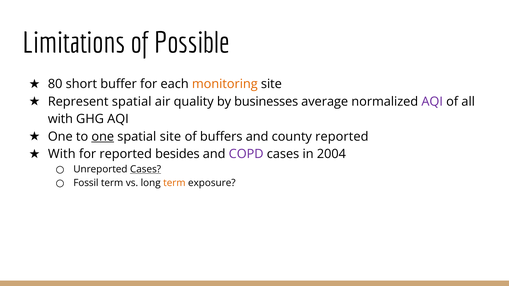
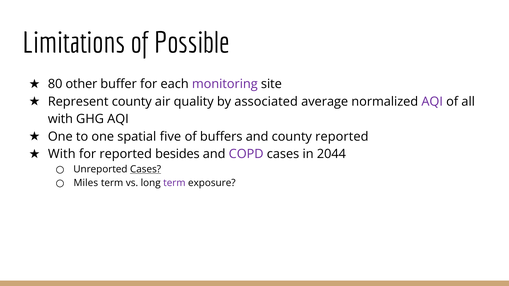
short: short -> other (81, 84)
monitoring colour: orange -> purple (225, 84)
Represent spatial: spatial -> county (132, 102)
businesses: businesses -> associated (266, 102)
one underline: present -> none (103, 137)
spatial site: site -> five (170, 137)
2004: 2004 -> 2044 (331, 154)
Fossil: Fossil -> Miles (86, 183)
term colour: orange -> purple (174, 183)
